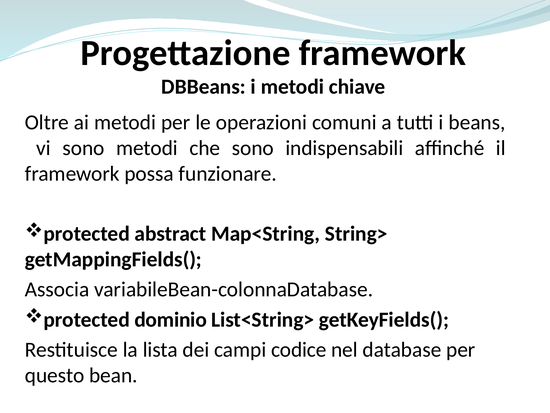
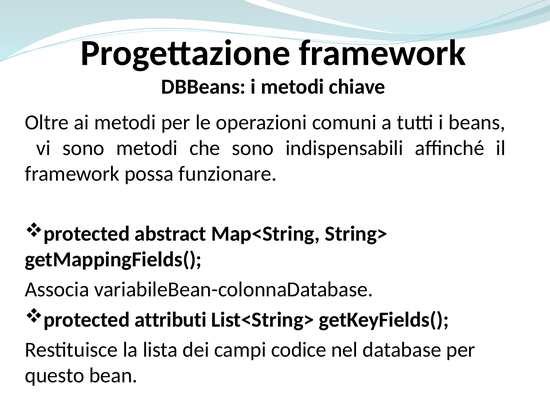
dominio: dominio -> attributi (171, 319)
